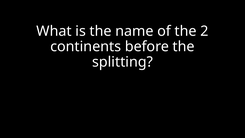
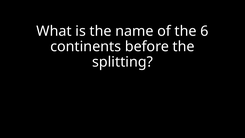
2: 2 -> 6 (204, 31)
